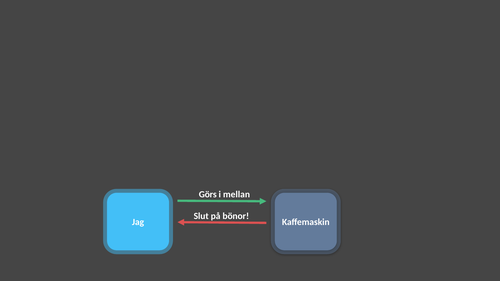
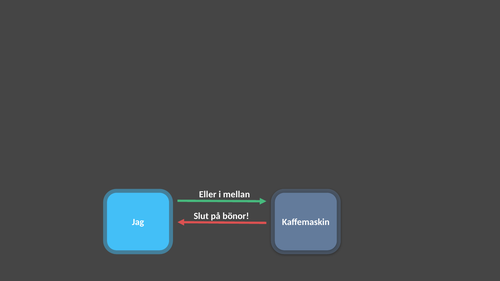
Görs: Görs -> Eller (208, 194)
